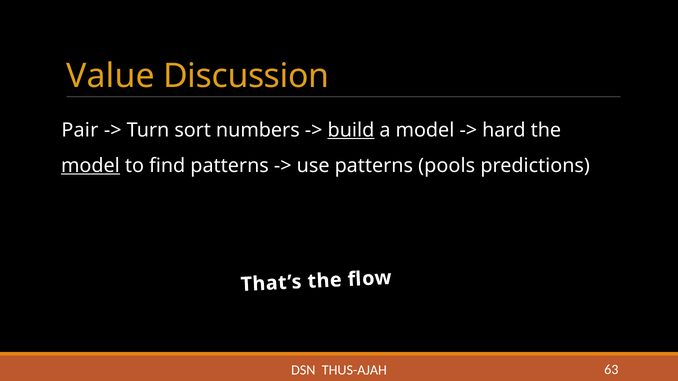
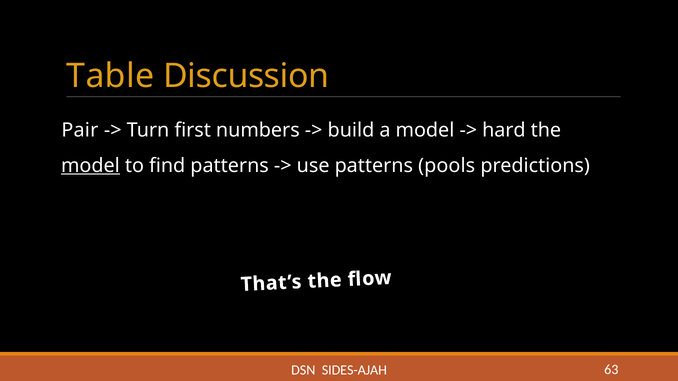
Value: Value -> Table (110, 76)
sort: sort -> first (193, 130)
build underline: present -> none (351, 130)
THUS-AJAH: THUS-AJAH -> SIDES-AJAH (354, 370)
